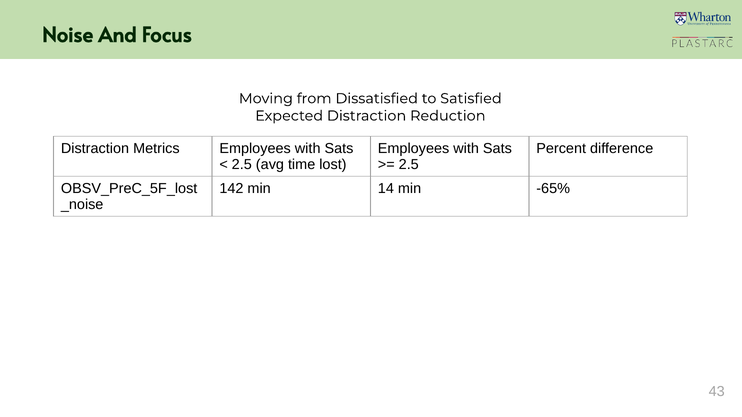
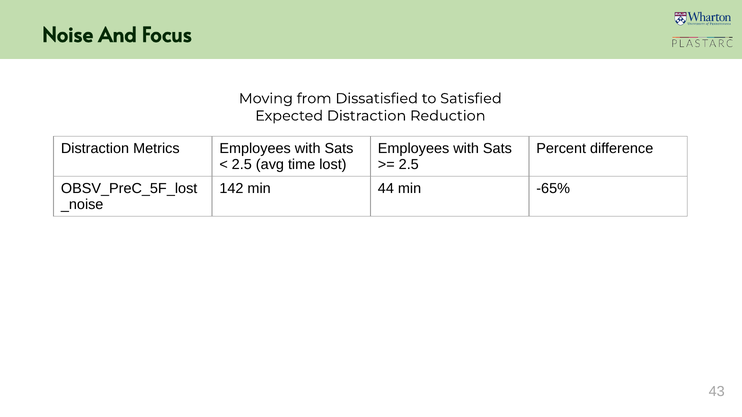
14: 14 -> 44 (386, 188)
